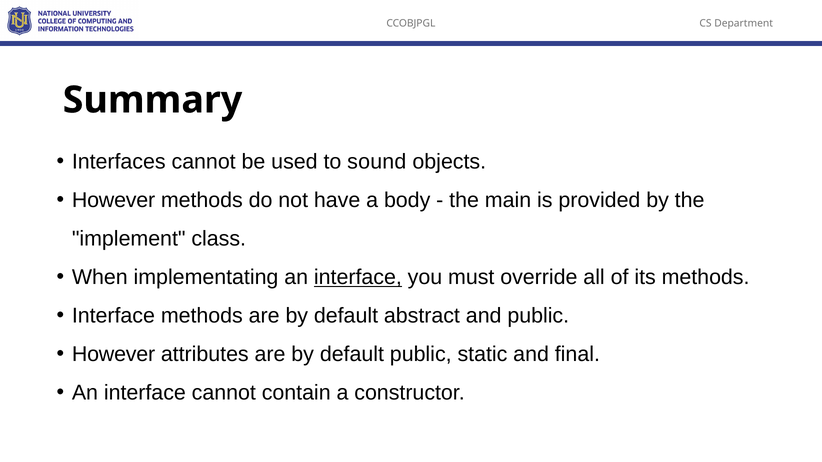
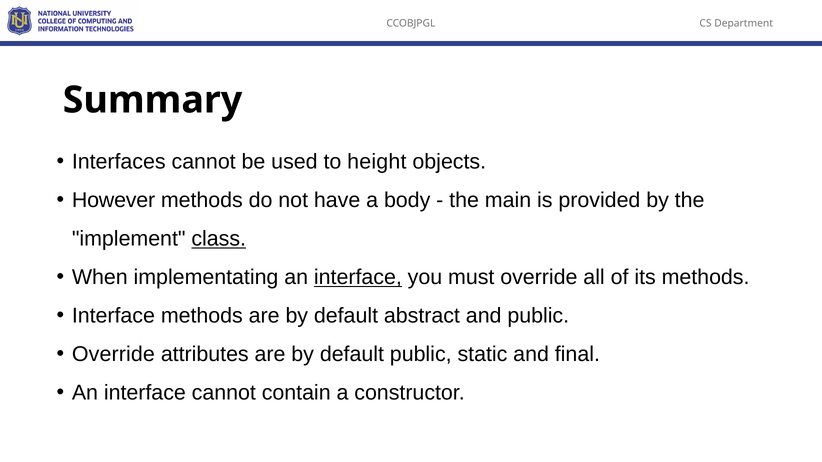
sound: sound -> height (377, 162)
class underline: none -> present (219, 239)
However: However -> Override (113, 355)
